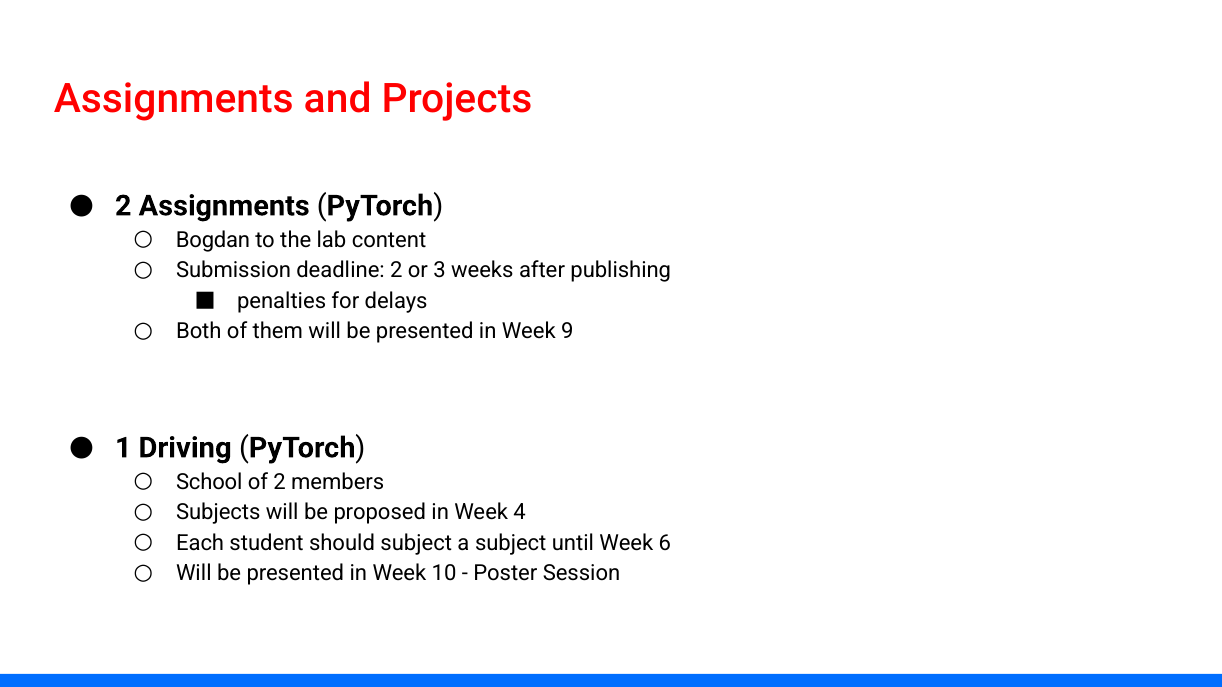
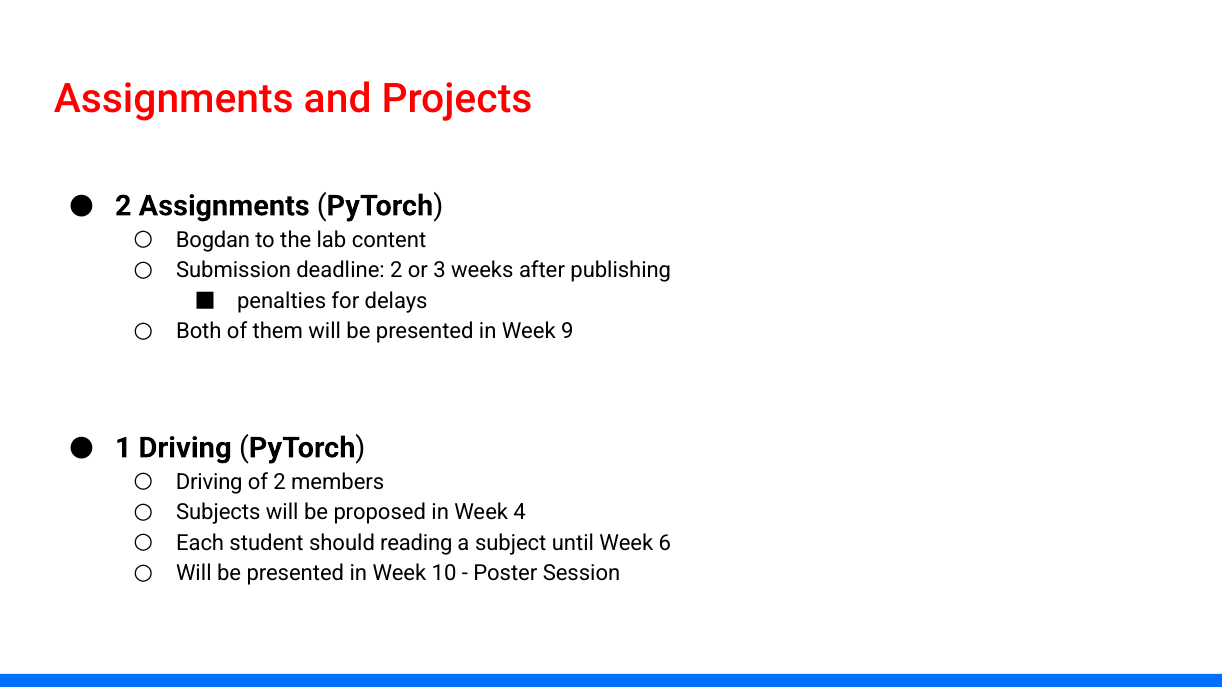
School: School -> Driving (209, 482)
should subject: subject -> reading (416, 543)
